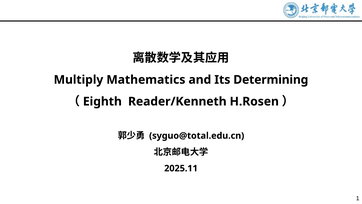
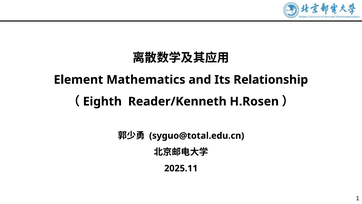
Multiply: Multiply -> Element (78, 80)
Determining: Determining -> Relationship (271, 80)
